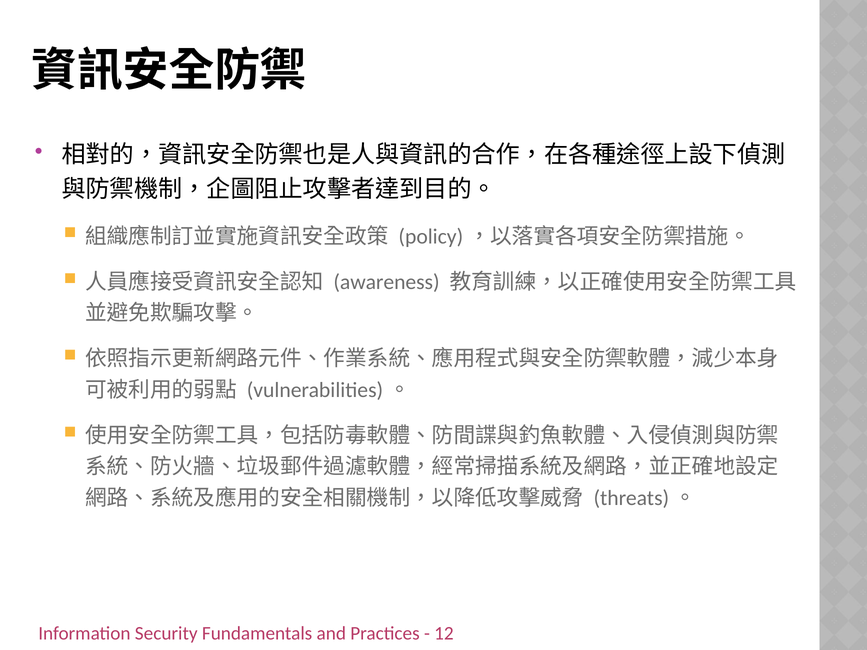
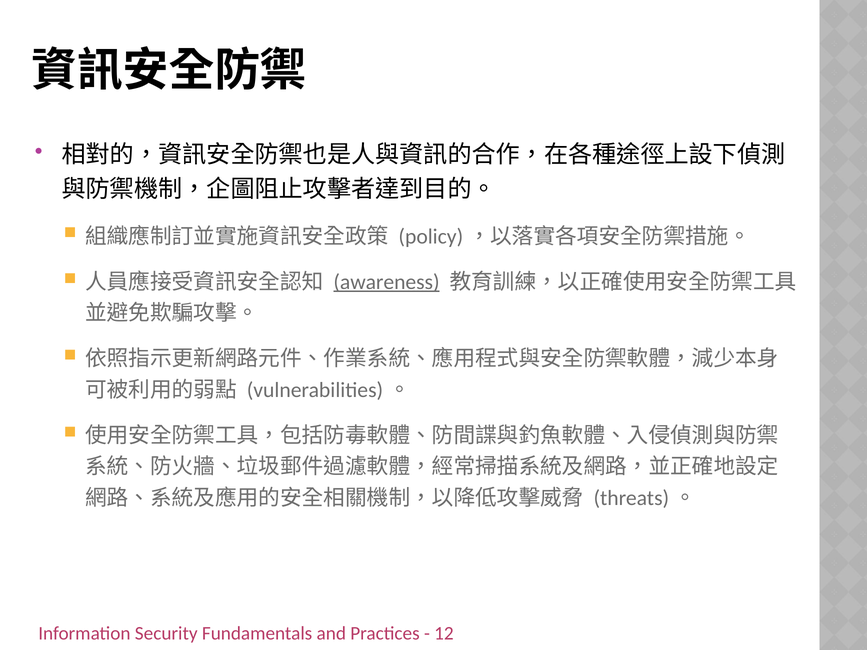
awareness underline: none -> present (387, 282)
